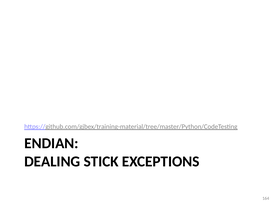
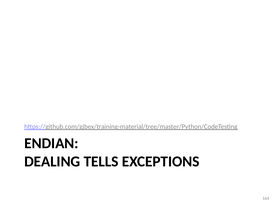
STICK: STICK -> TELLS (101, 161)
